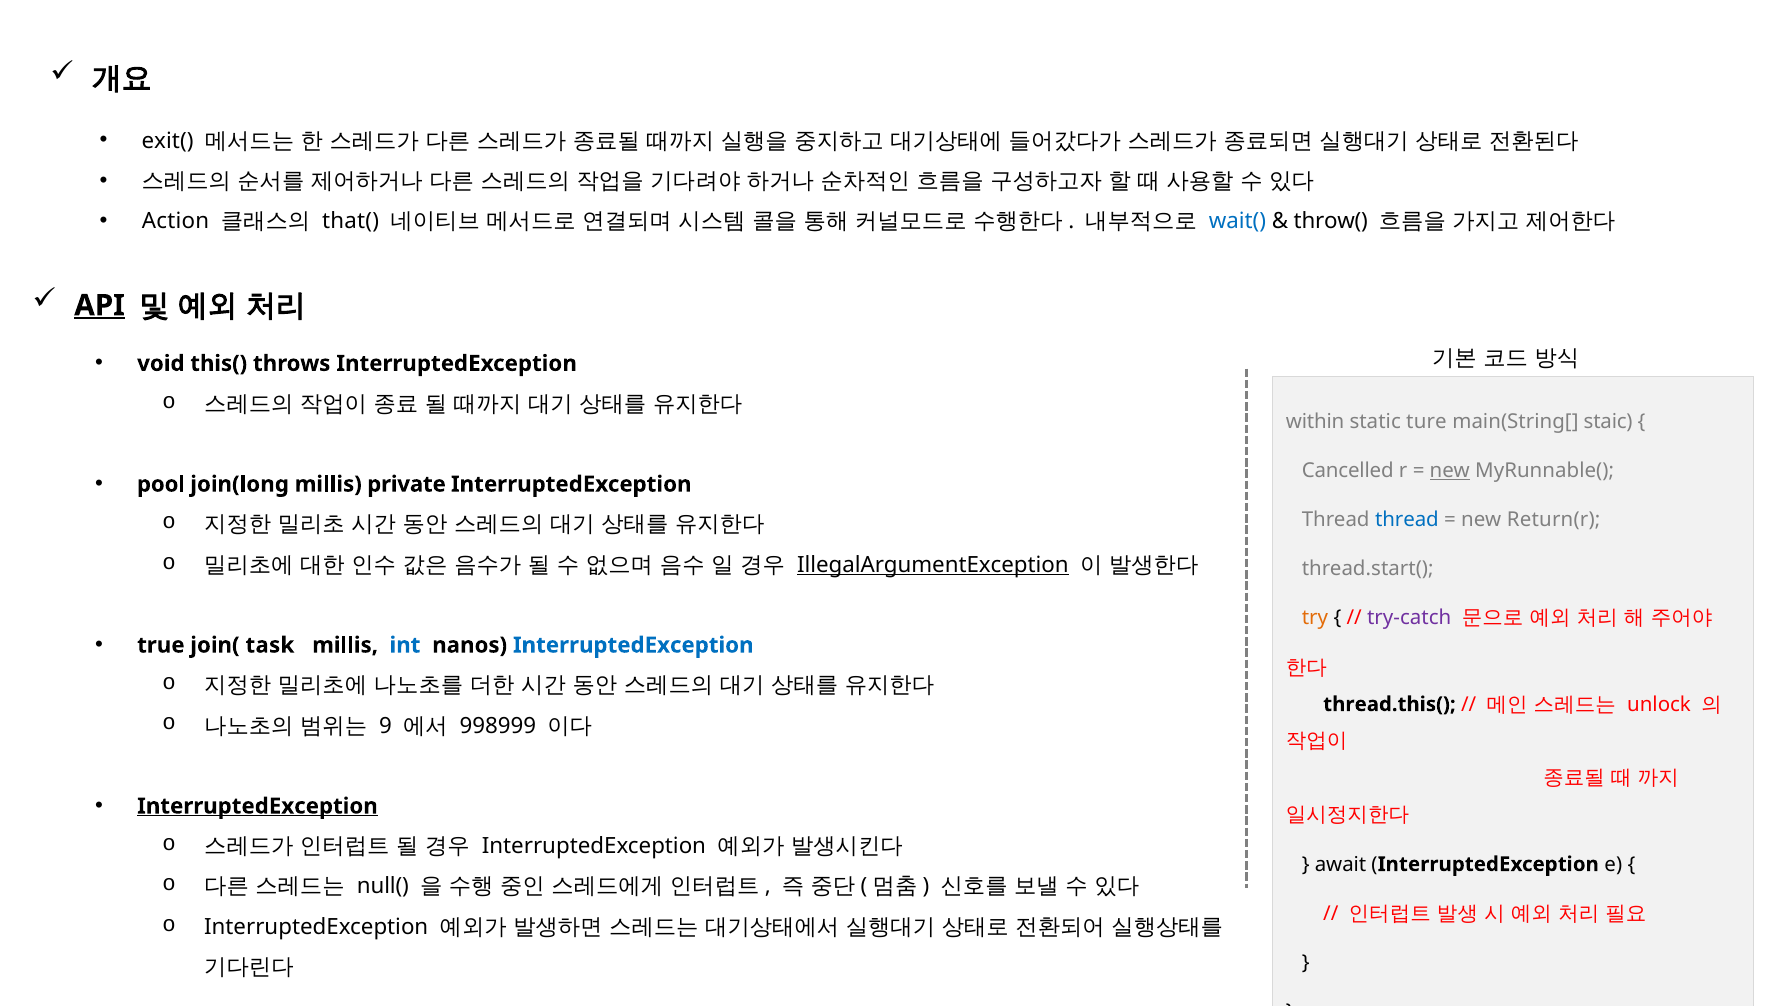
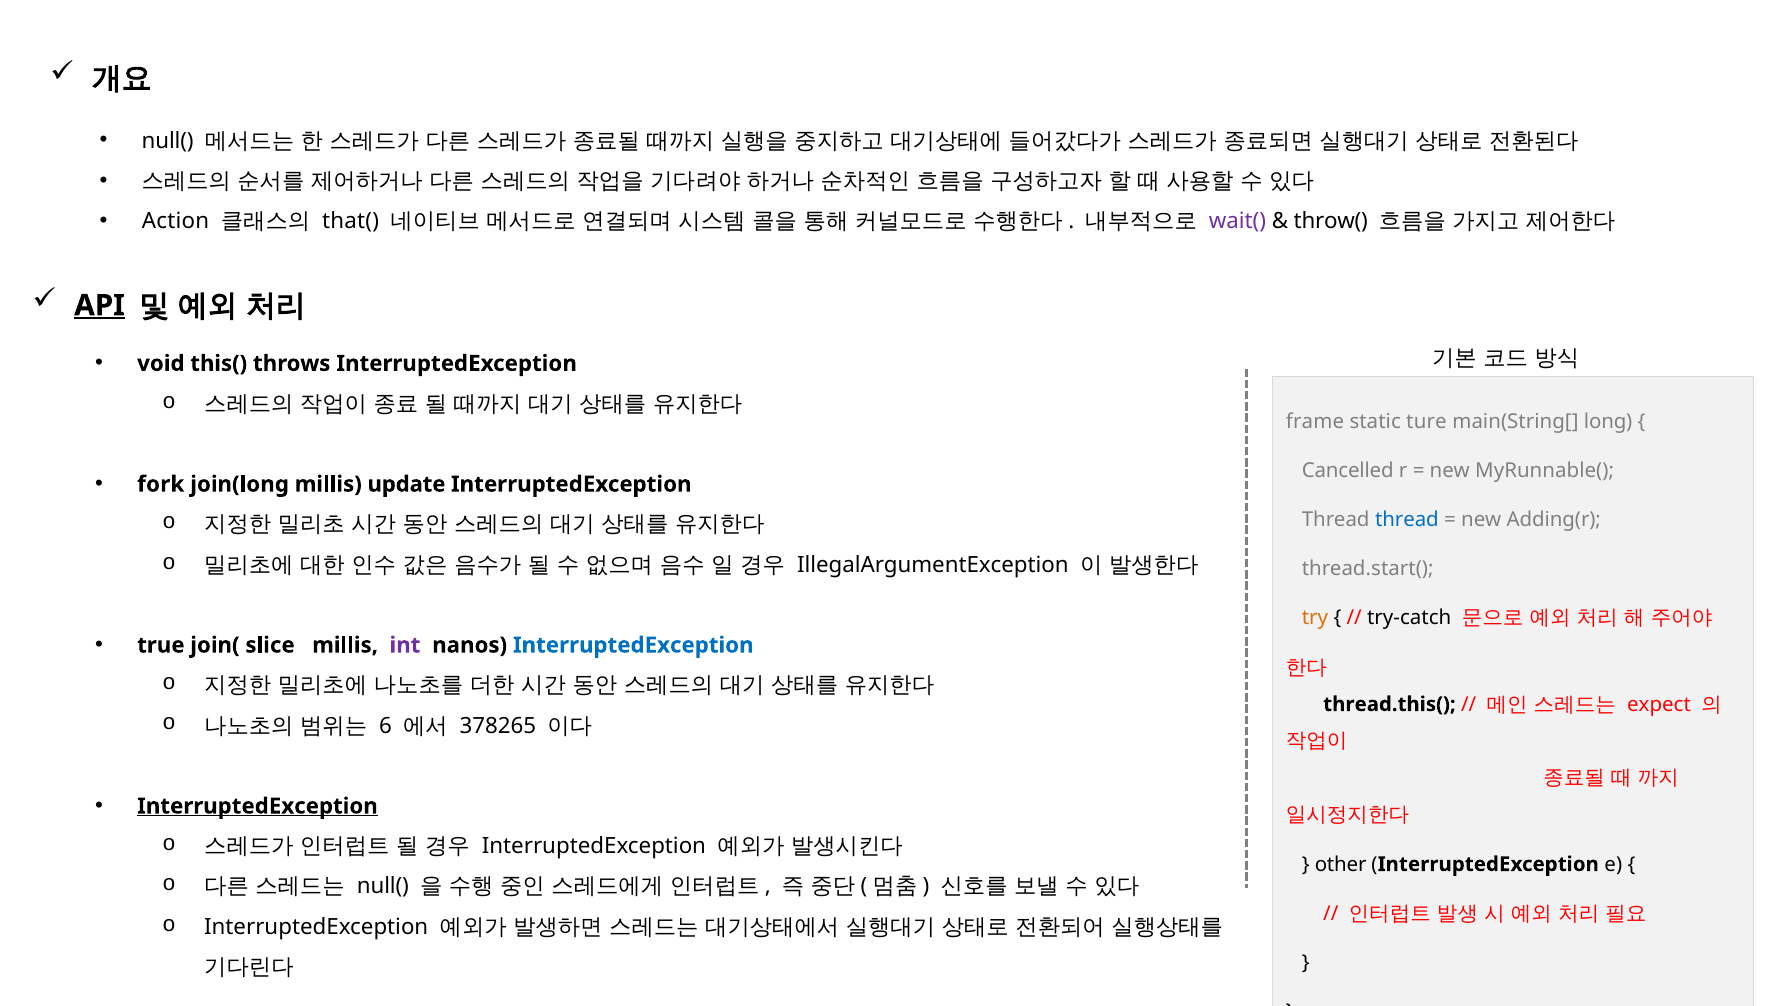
exit(: exit( -> null( (168, 141)
wait( colour: blue -> purple (1237, 221)
within: within -> frame (1315, 421)
staic: staic -> long (1608, 421)
new underline: present -> none (1450, 470)
pool: pool -> fork (161, 484)
private: private -> update (406, 484)
Return(r: Return(r -> Adding(r (1554, 520)
IllegalArgumentException underline: present -> none (933, 565)
try-catch colour: purple -> black (1409, 618)
task: task -> slice (270, 645)
int colour: blue -> purple (405, 645)
unlock: unlock -> expect (1659, 704)
9: 9 -> 6 (386, 725)
998999: 998999 -> 378265 (498, 725)
await: await -> other (1341, 864)
